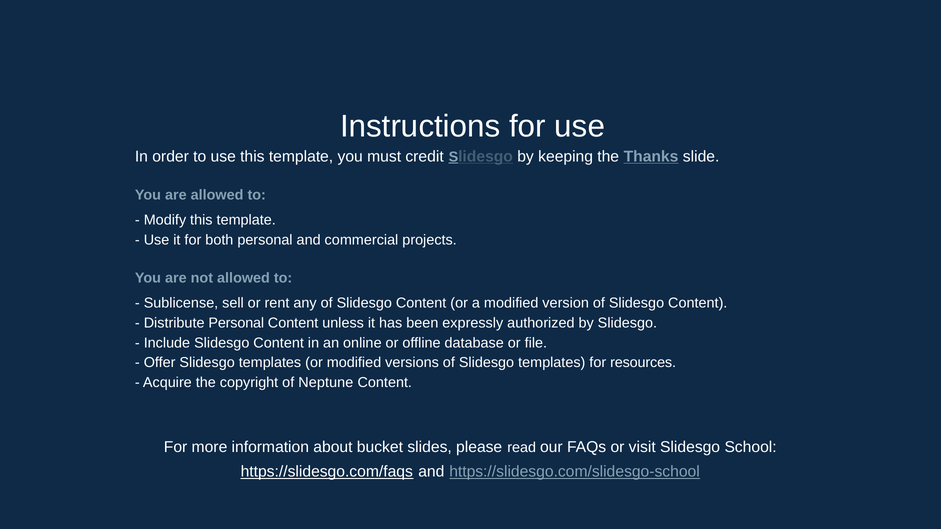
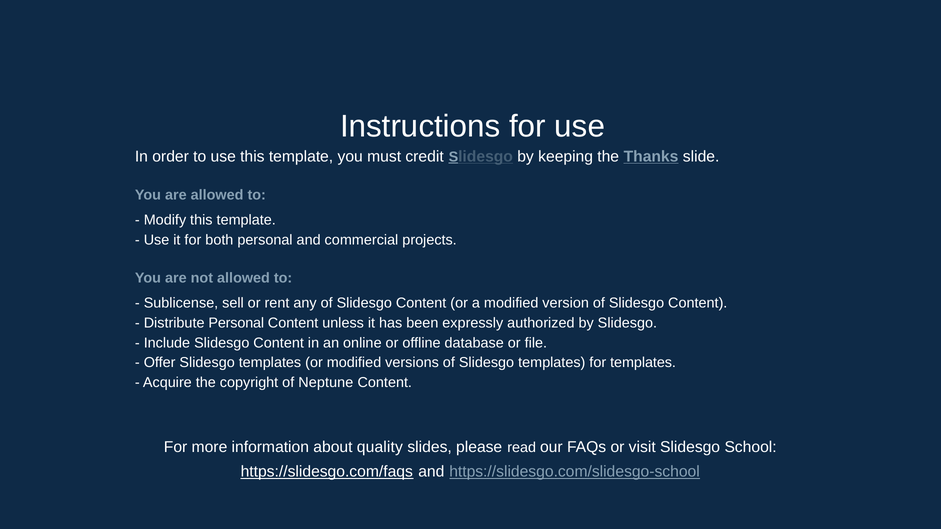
for resources: resources -> templates (643, 363)
bucket: bucket -> quality (380, 447)
